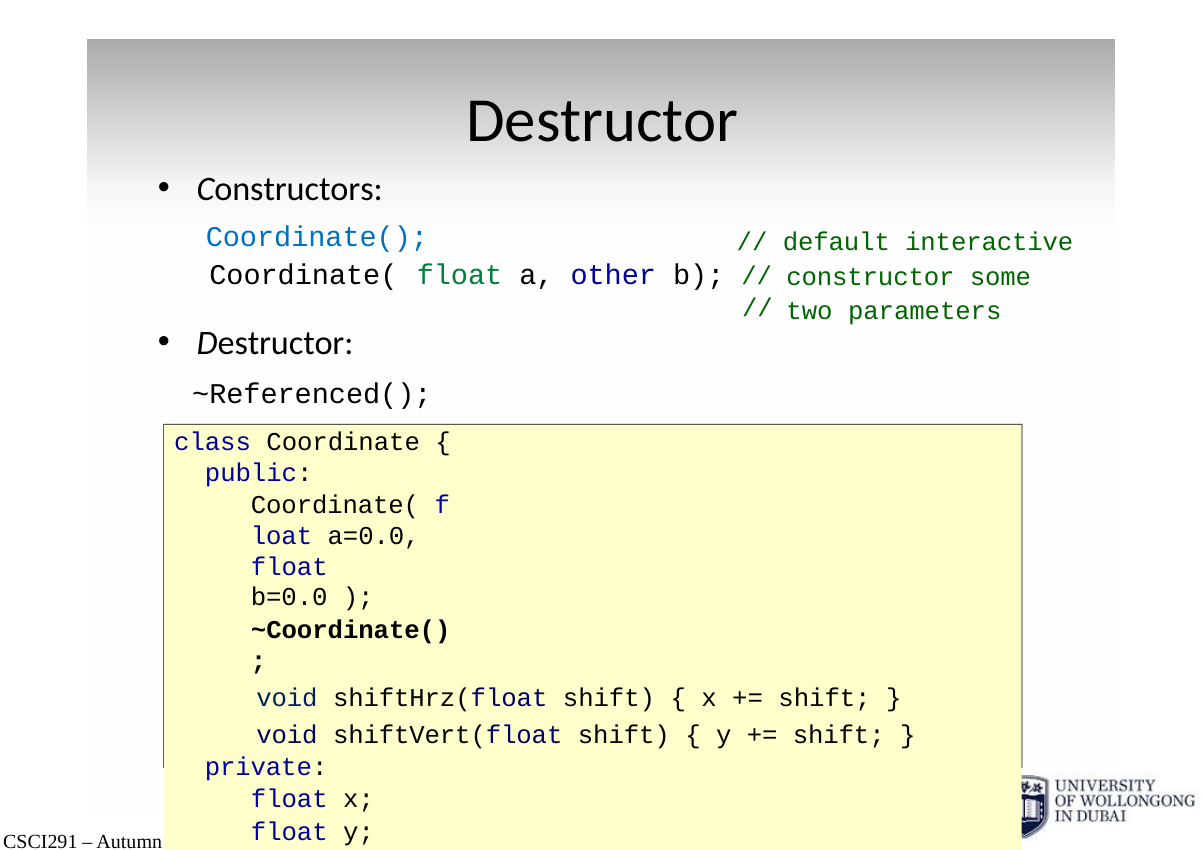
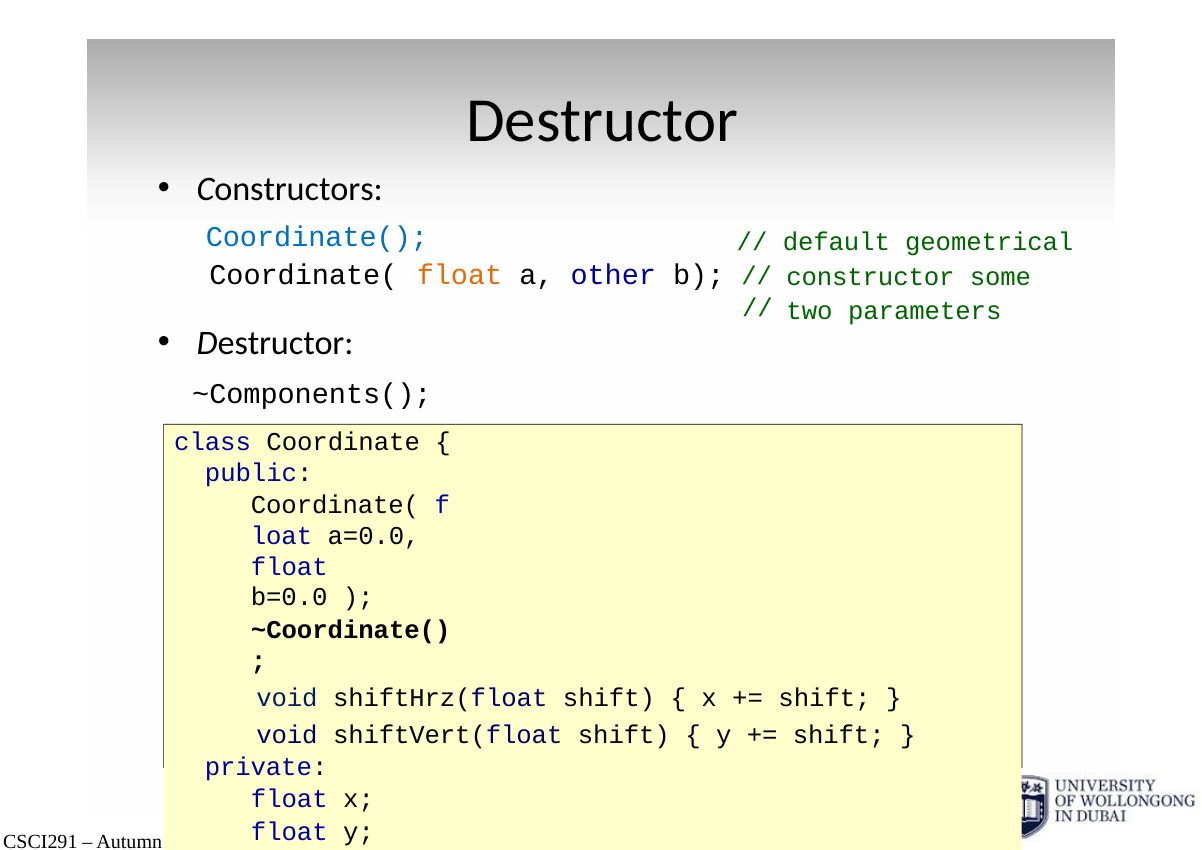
interactive: interactive -> geometrical (989, 242)
float colour: green -> orange (460, 275)
~Referenced(: ~Referenced( -> ~Components( (312, 394)
